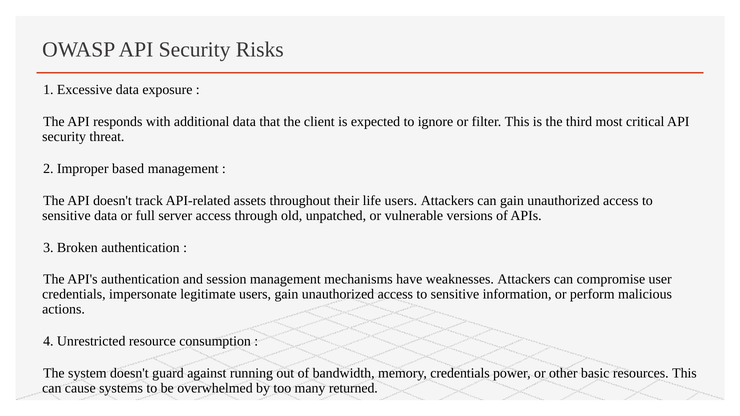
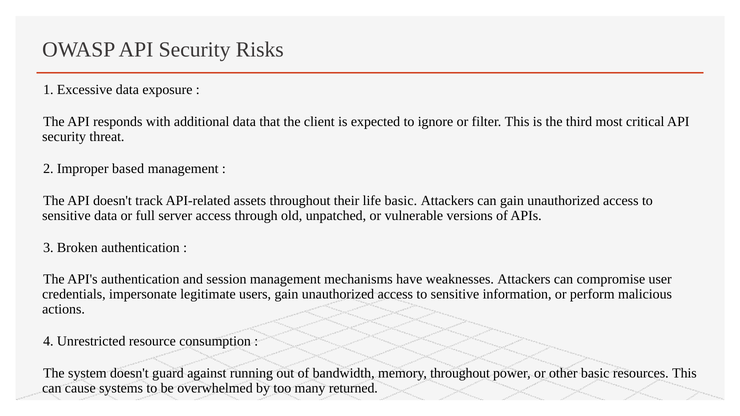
life users: users -> basic (401, 201)
memory credentials: credentials -> throughout (460, 373)
